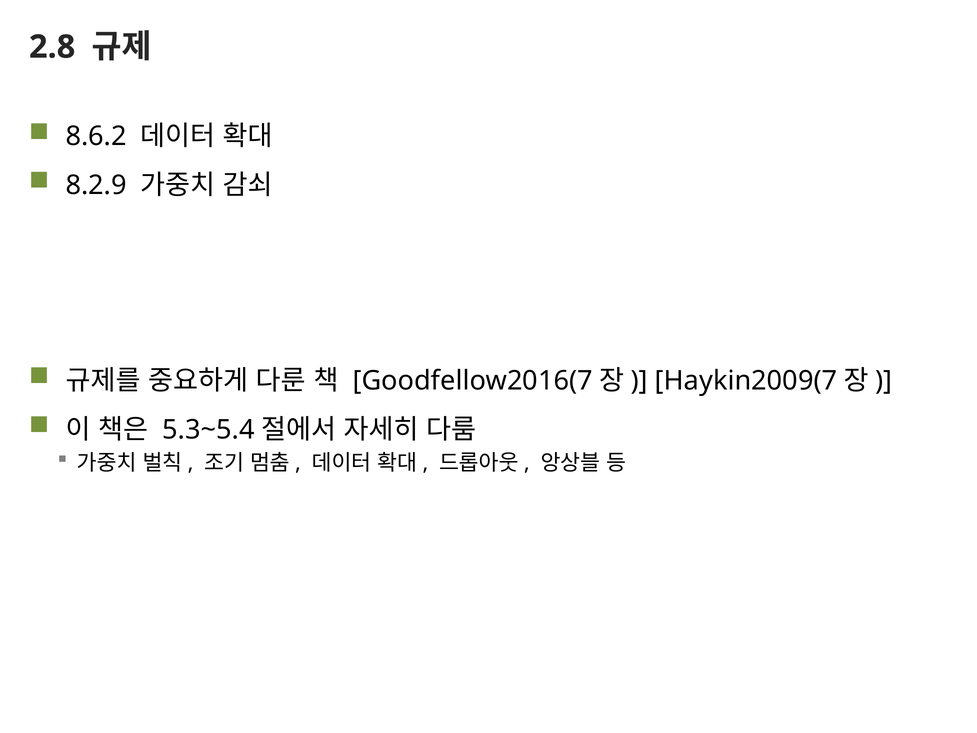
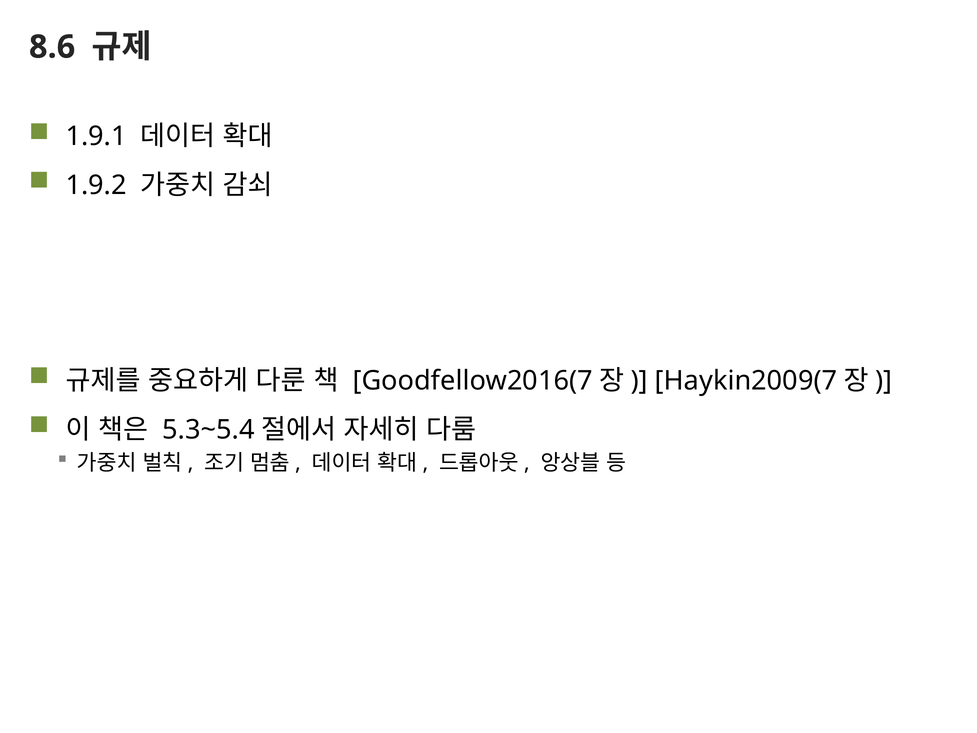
2.8: 2.8 -> 8.6 (52, 47)
8.6.2: 8.6.2 -> 1.9.1 (96, 136)
8.2.9: 8.2.9 -> 1.9.2 (96, 185)
